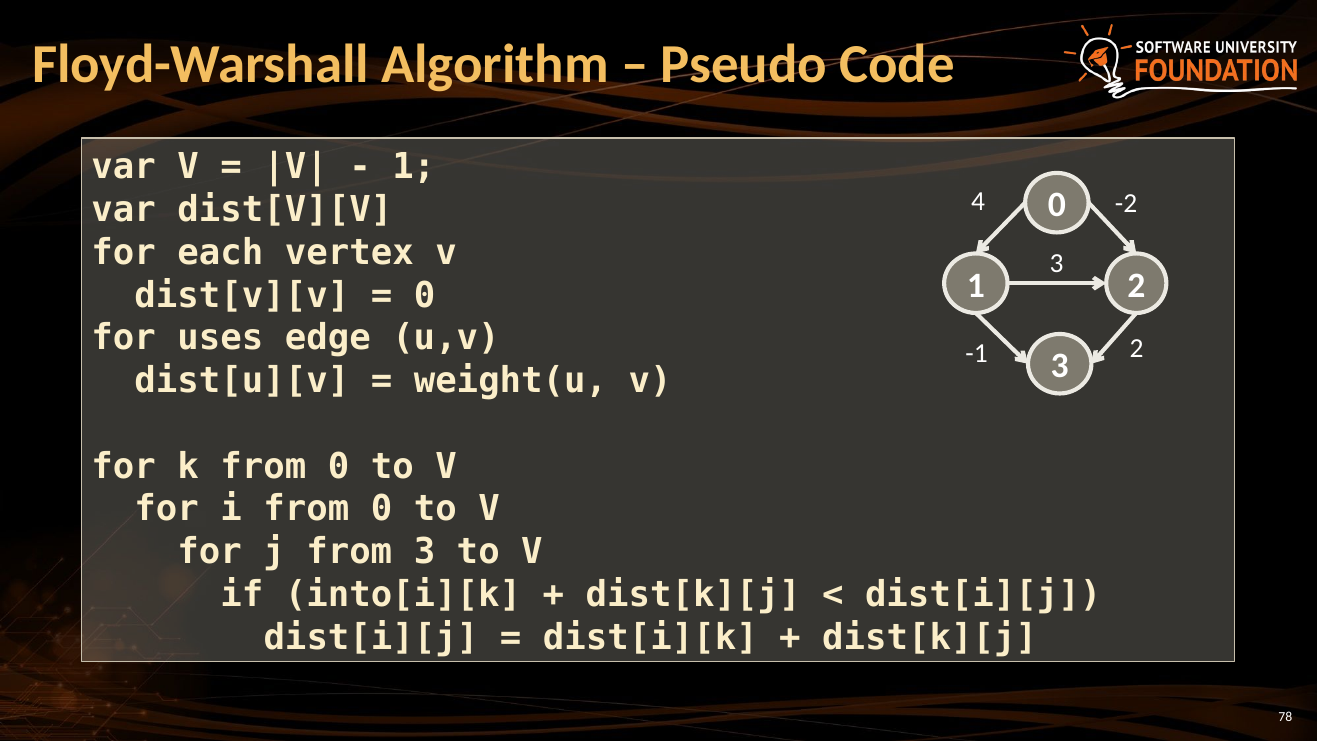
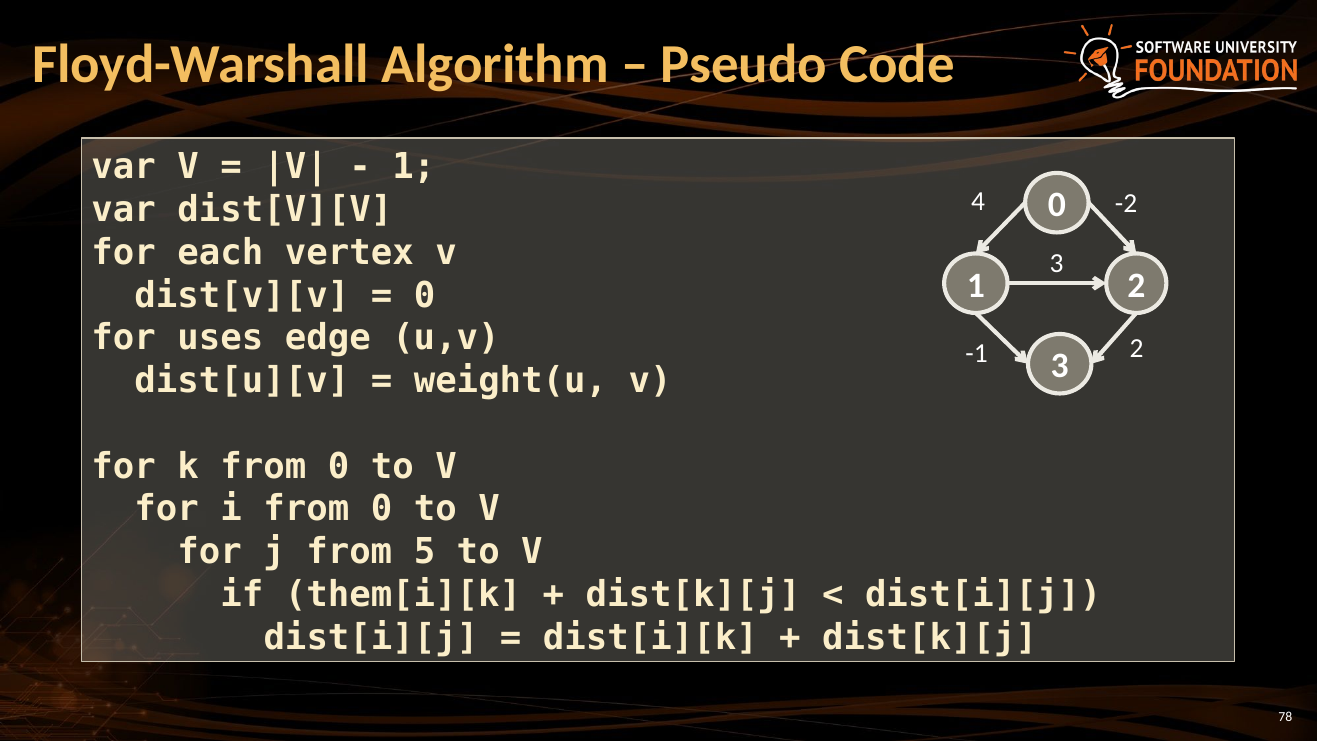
from 3: 3 -> 5 (425, 552)
into[i][k: into[i][k -> them[i][k (403, 595)
